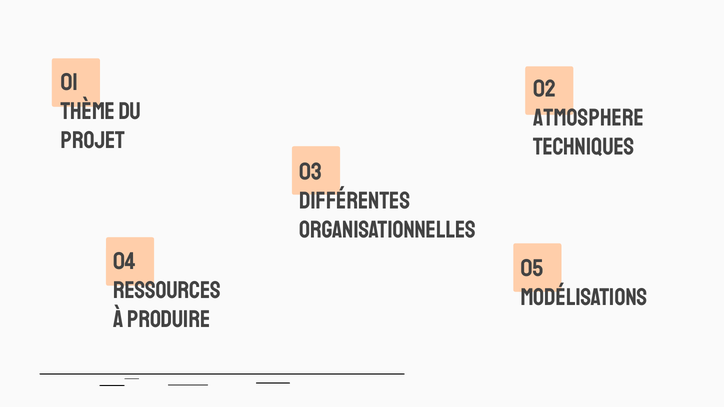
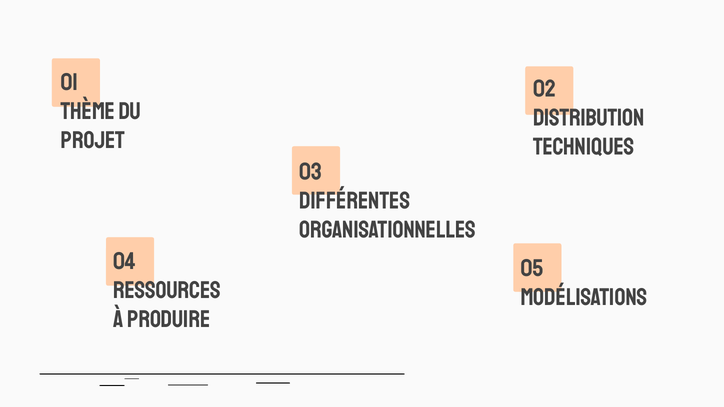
Atmosphere: Atmosphere -> Distribution (589, 118)
